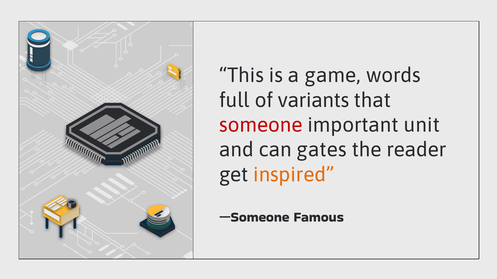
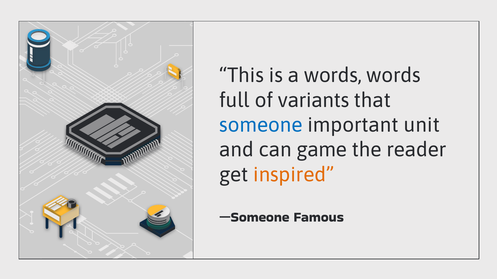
a game: game -> words (333, 76)
someone colour: red -> blue (261, 125)
gates: gates -> game (322, 150)
